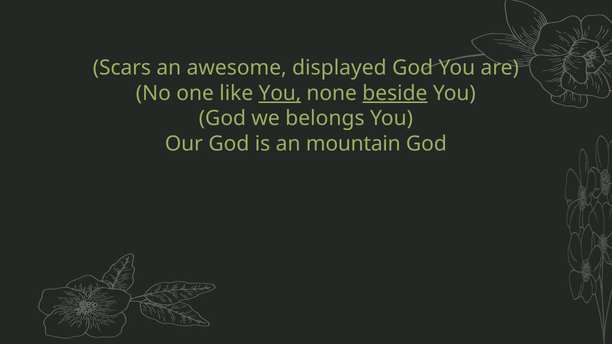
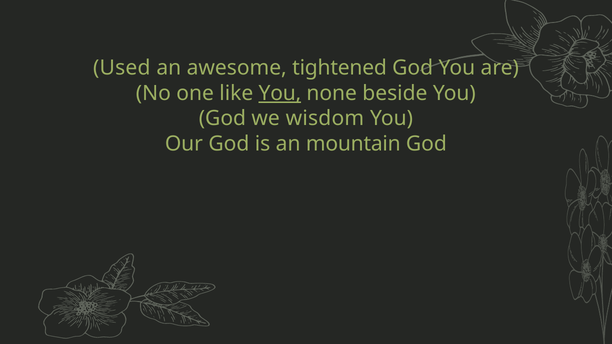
Scars: Scars -> Used (122, 68)
displayed: displayed -> tightened (340, 68)
beside underline: present -> none (395, 93)
belongs: belongs -> wisdom (325, 118)
